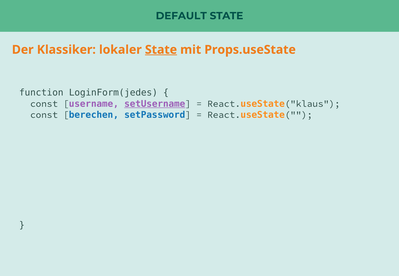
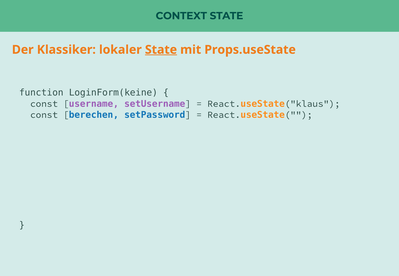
DEFAULT: DEFAULT -> CONTEXT (181, 16)
LoginForm(jedes: LoginForm(jedes -> LoginForm(keine (113, 93)
setUsername underline: present -> none (155, 104)
